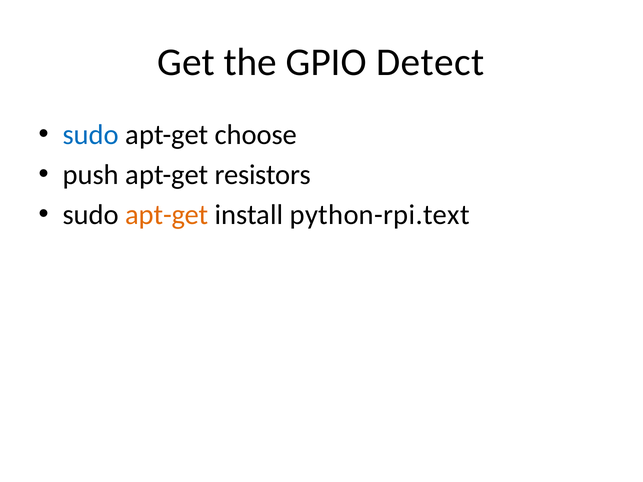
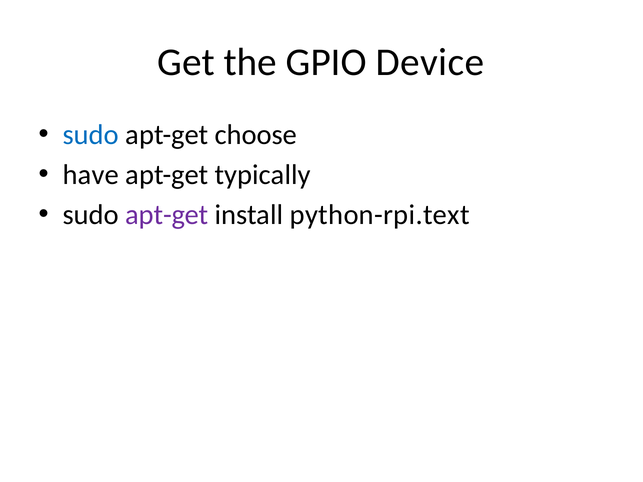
Detect: Detect -> Device (430, 62)
push: push -> have (91, 175)
resistors: resistors -> typically (263, 175)
apt-get colour: orange -> purple (167, 215)
